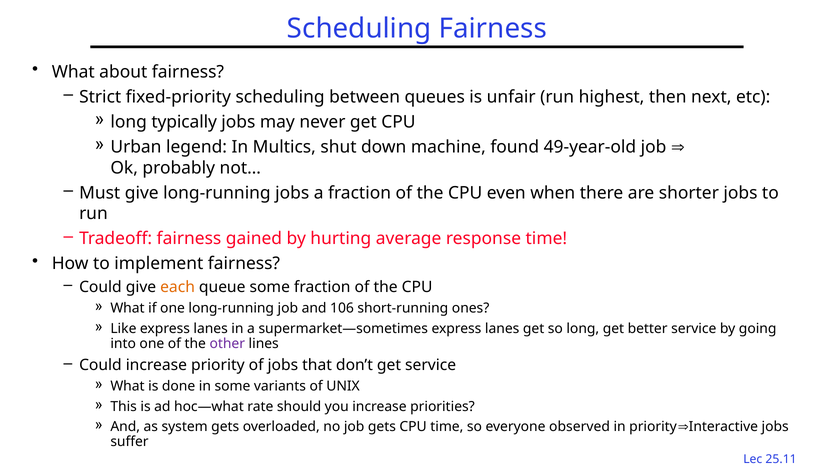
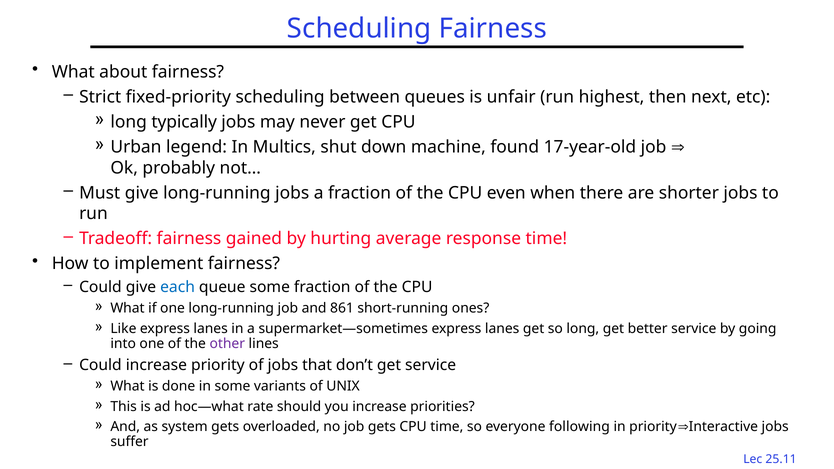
49-year-old: 49-year-old -> 17-year-old (590, 147)
each colour: orange -> blue (178, 287)
106: 106 -> 861 (342, 308)
observed: observed -> following (579, 427)
